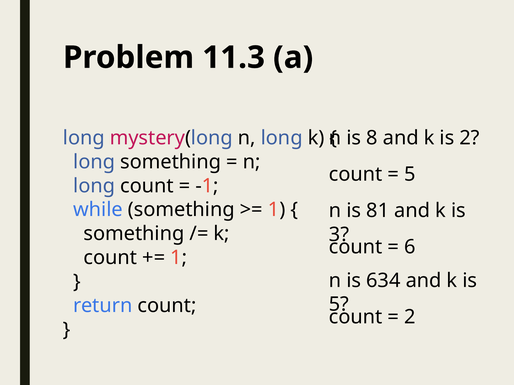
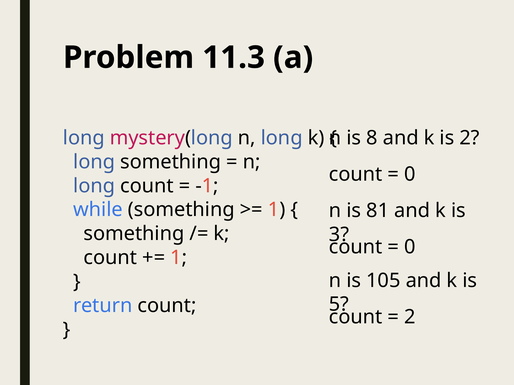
5: 5 -> 0 (410, 174)
6: 6 -> 0 (410, 247)
634: 634 -> 105 (383, 281)
